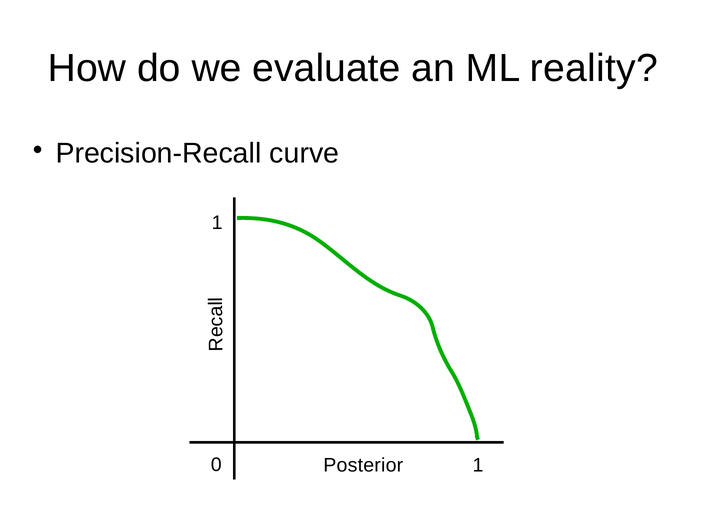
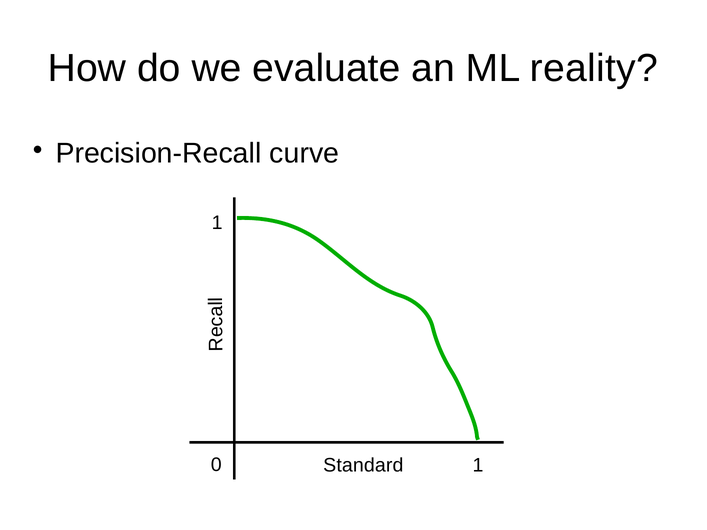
Posterior: Posterior -> Standard (363, 465)
